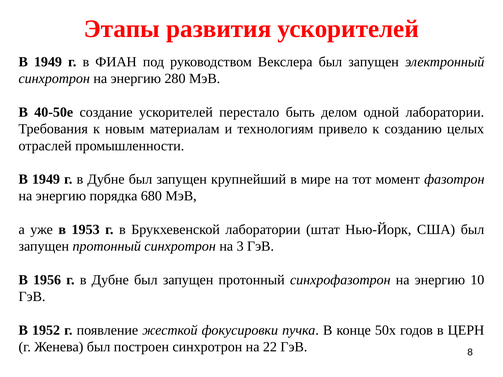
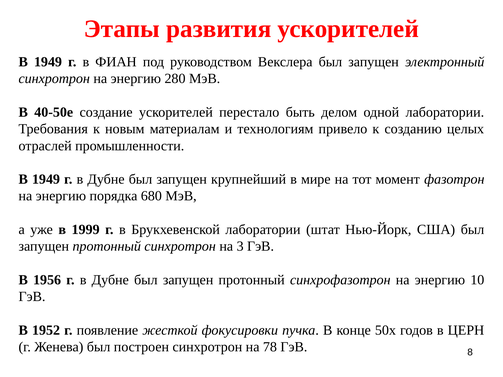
1953: 1953 -> 1999 (86, 230)
22: 22 -> 78 (270, 347)
